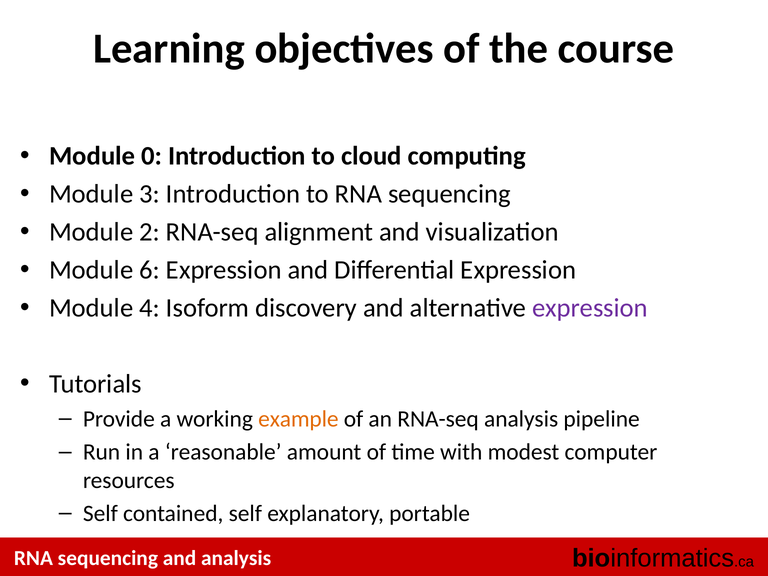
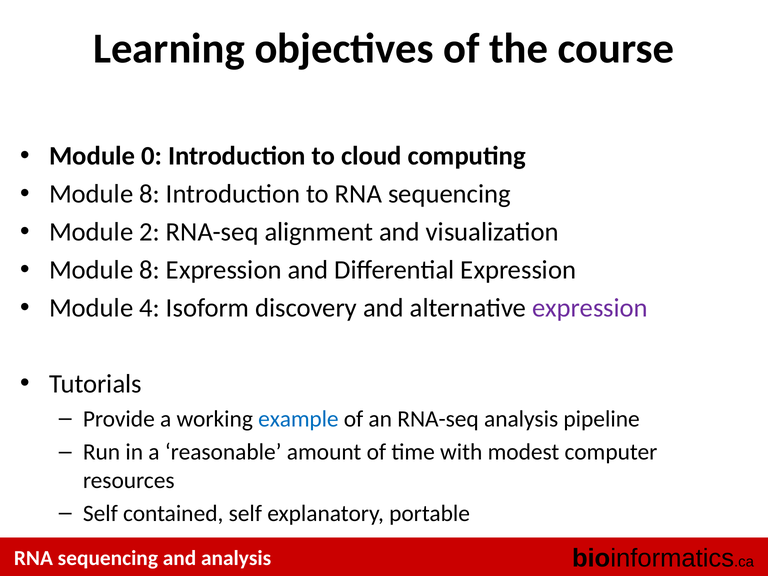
3: 3 -> 8 (150, 194)
6: 6 -> 8 (150, 270)
example colour: orange -> blue (298, 419)
